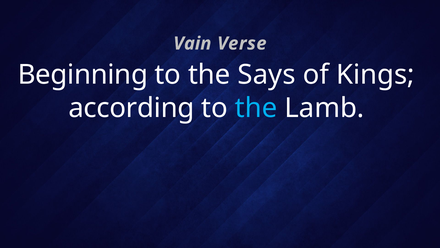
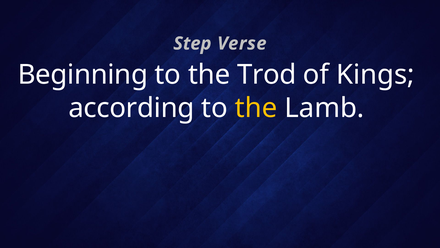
Vain: Vain -> Step (192, 43)
Says: Says -> Trod (267, 75)
the colour: light blue -> yellow (256, 108)
